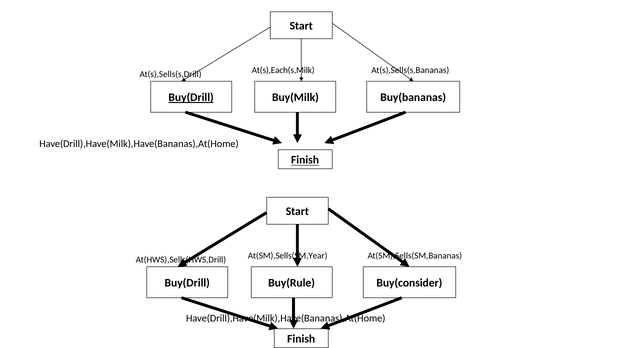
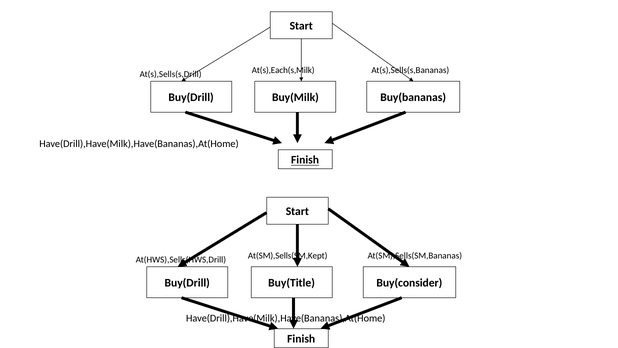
Buy(Drill underline: present -> none (191, 97)
At(SM),Sells(SM,Year: At(SM),Sells(SM,Year -> At(SM),Sells(SM,Kept (288, 256)
Buy(Rule: Buy(Rule -> Buy(Title (292, 283)
